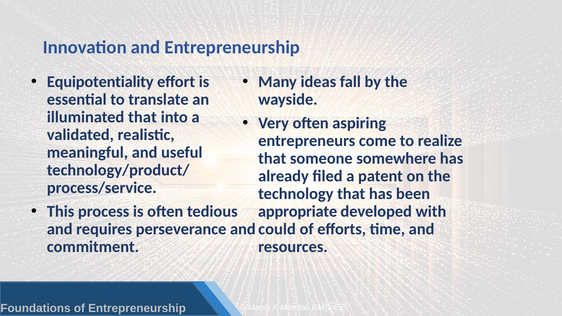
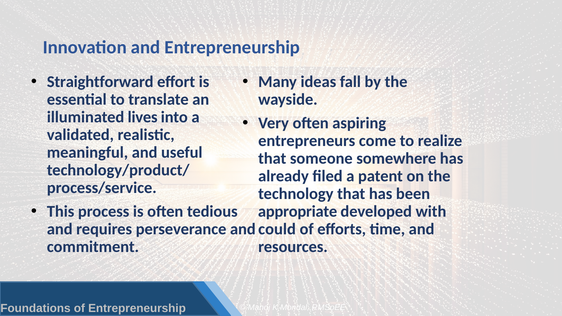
Equipotentiality: Equipotentiality -> Straightforward (100, 82)
illuminated that: that -> lives (143, 117)
